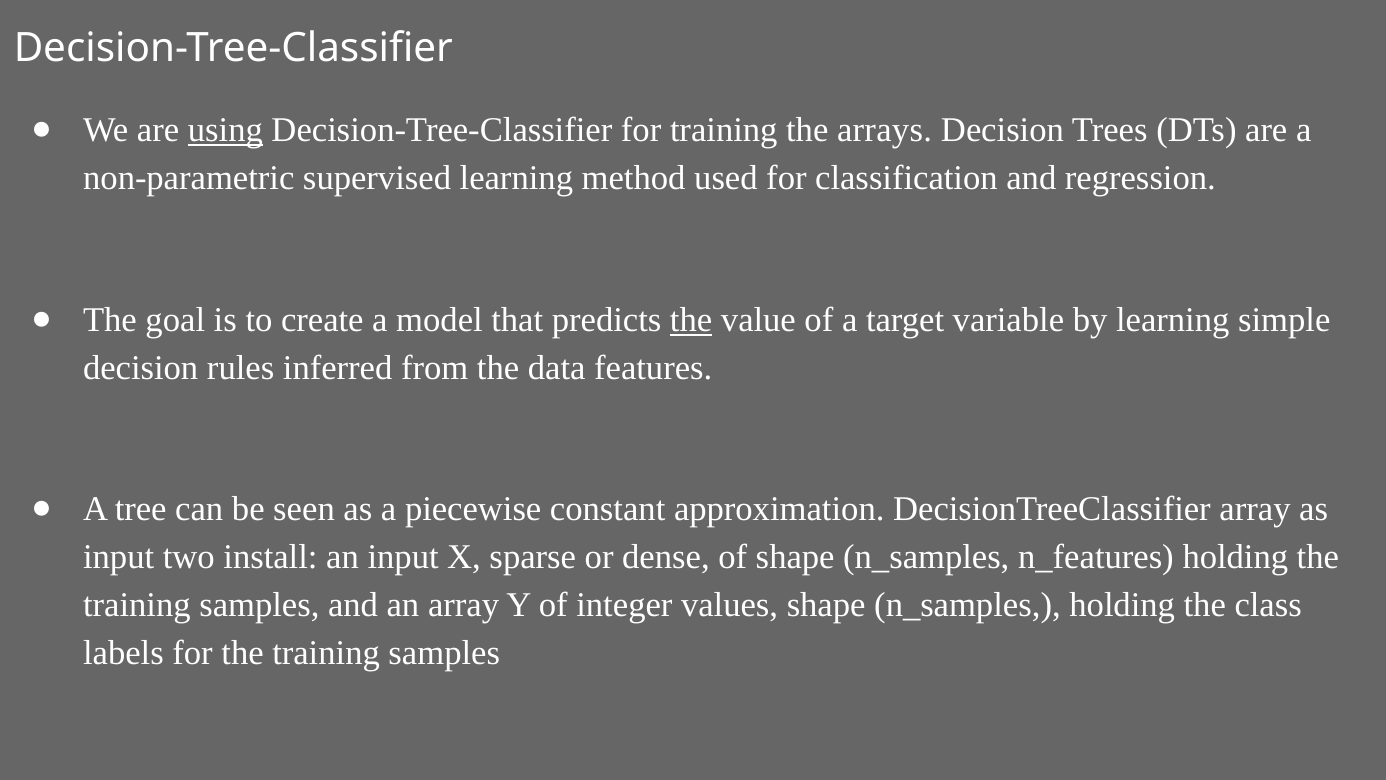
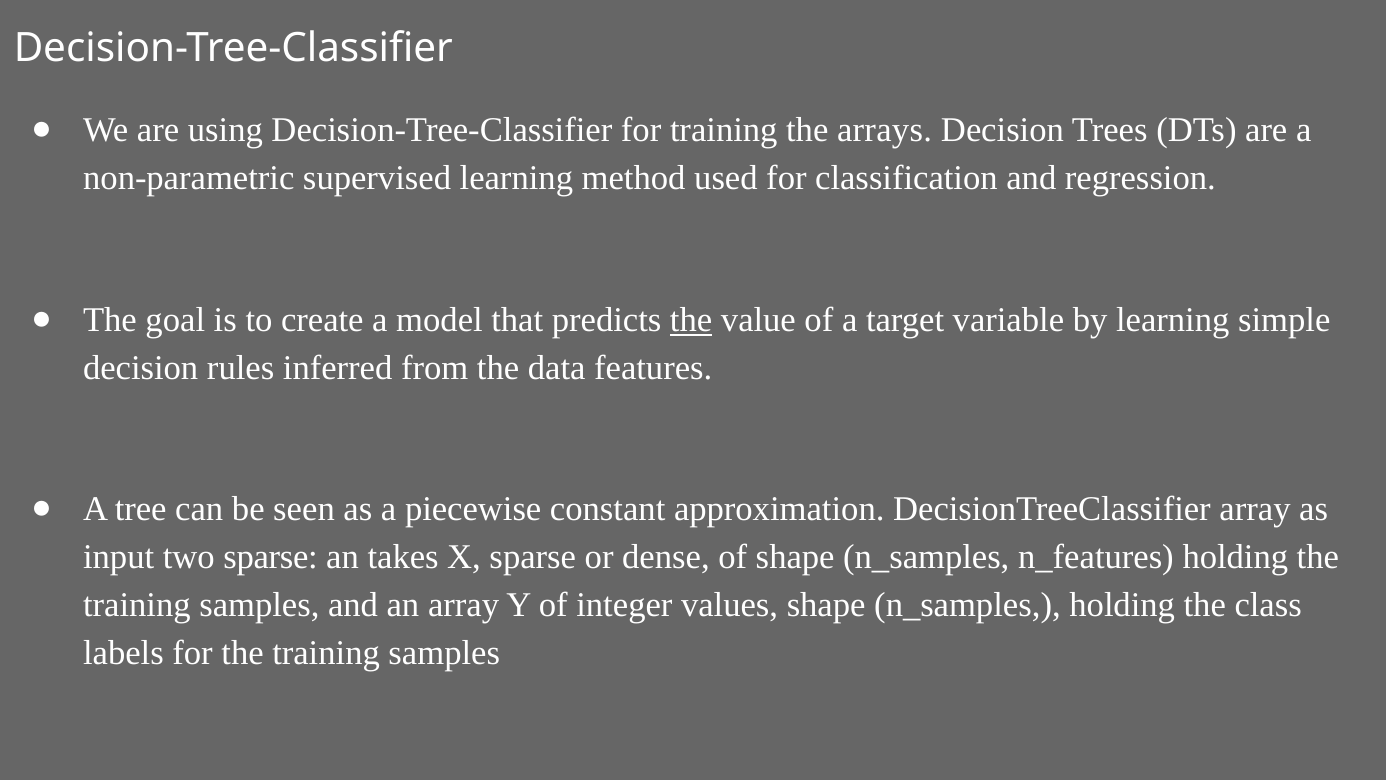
using underline: present -> none (225, 130)
two install: install -> sparse (271, 557)
an input: input -> takes (403, 557)
